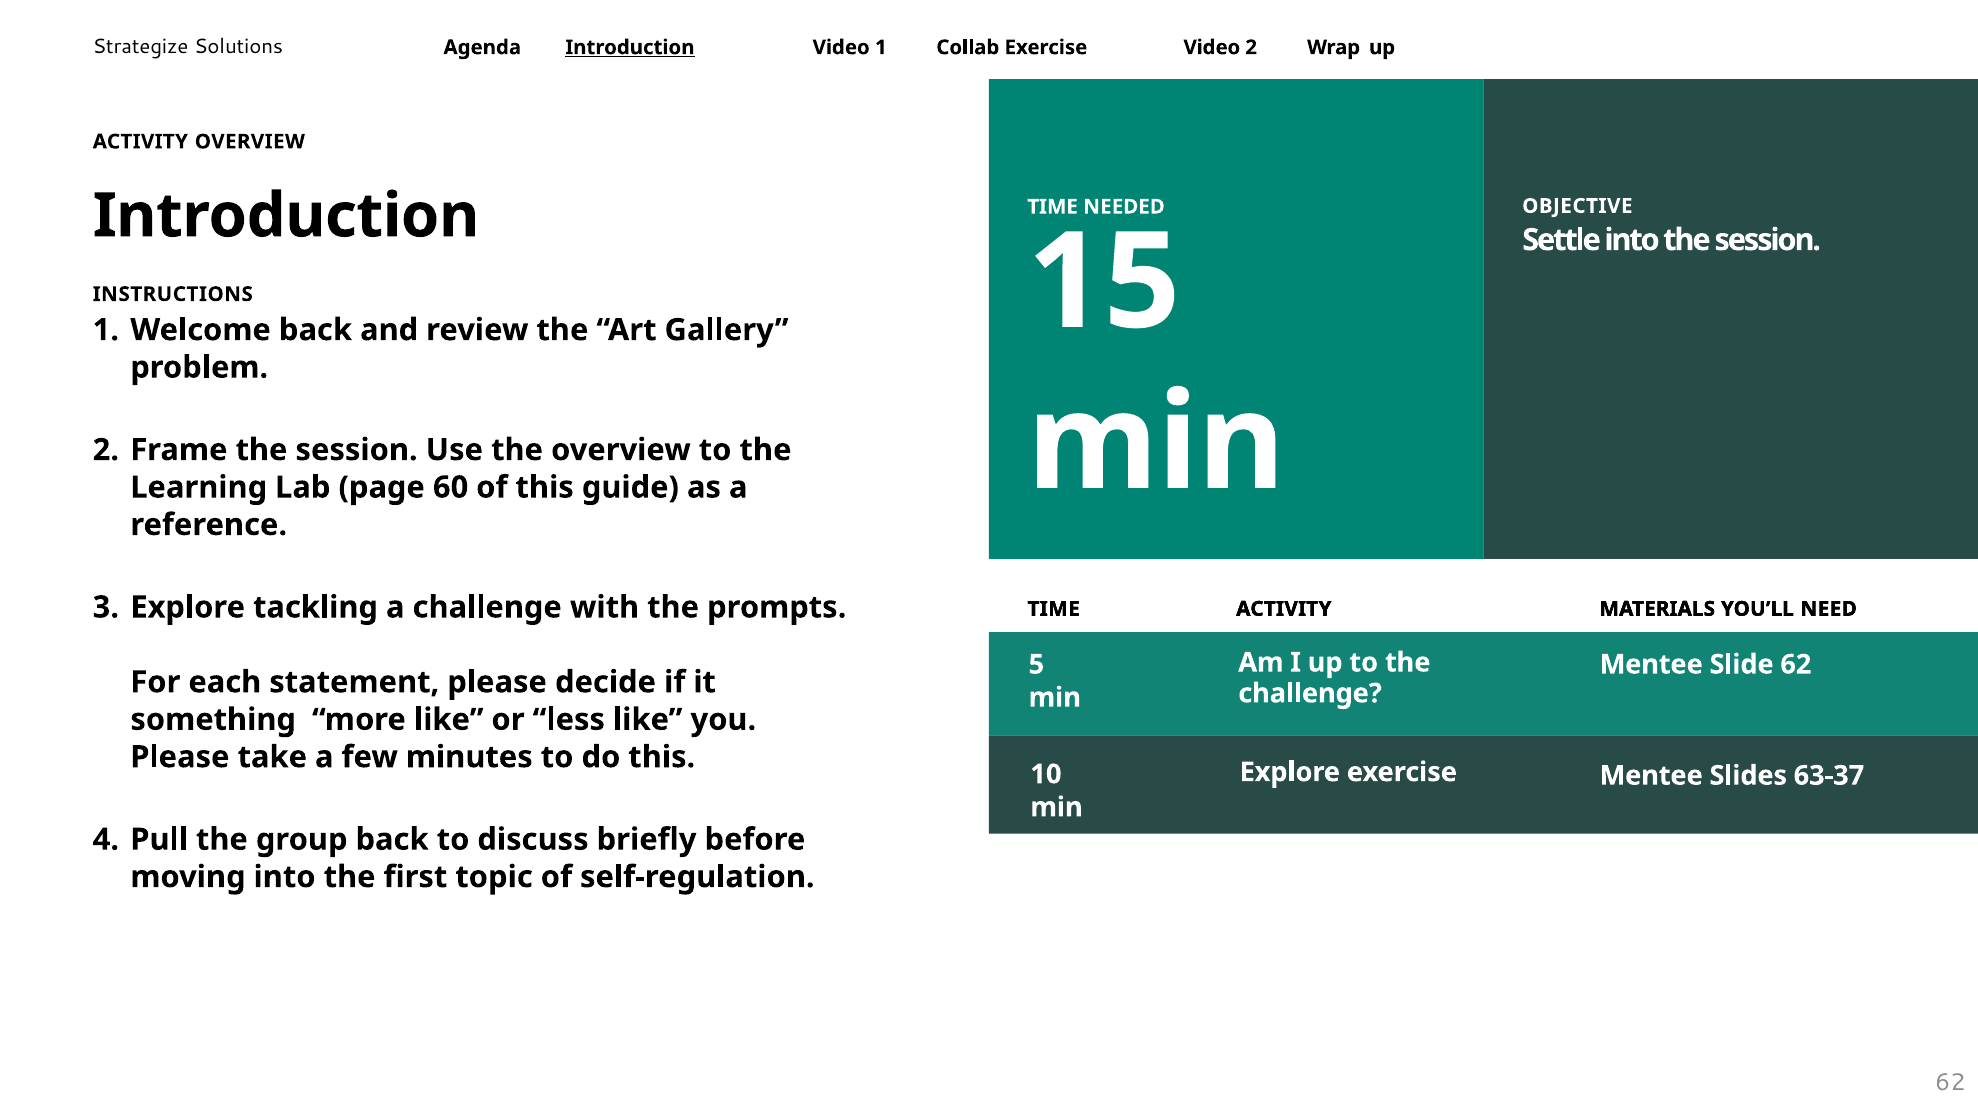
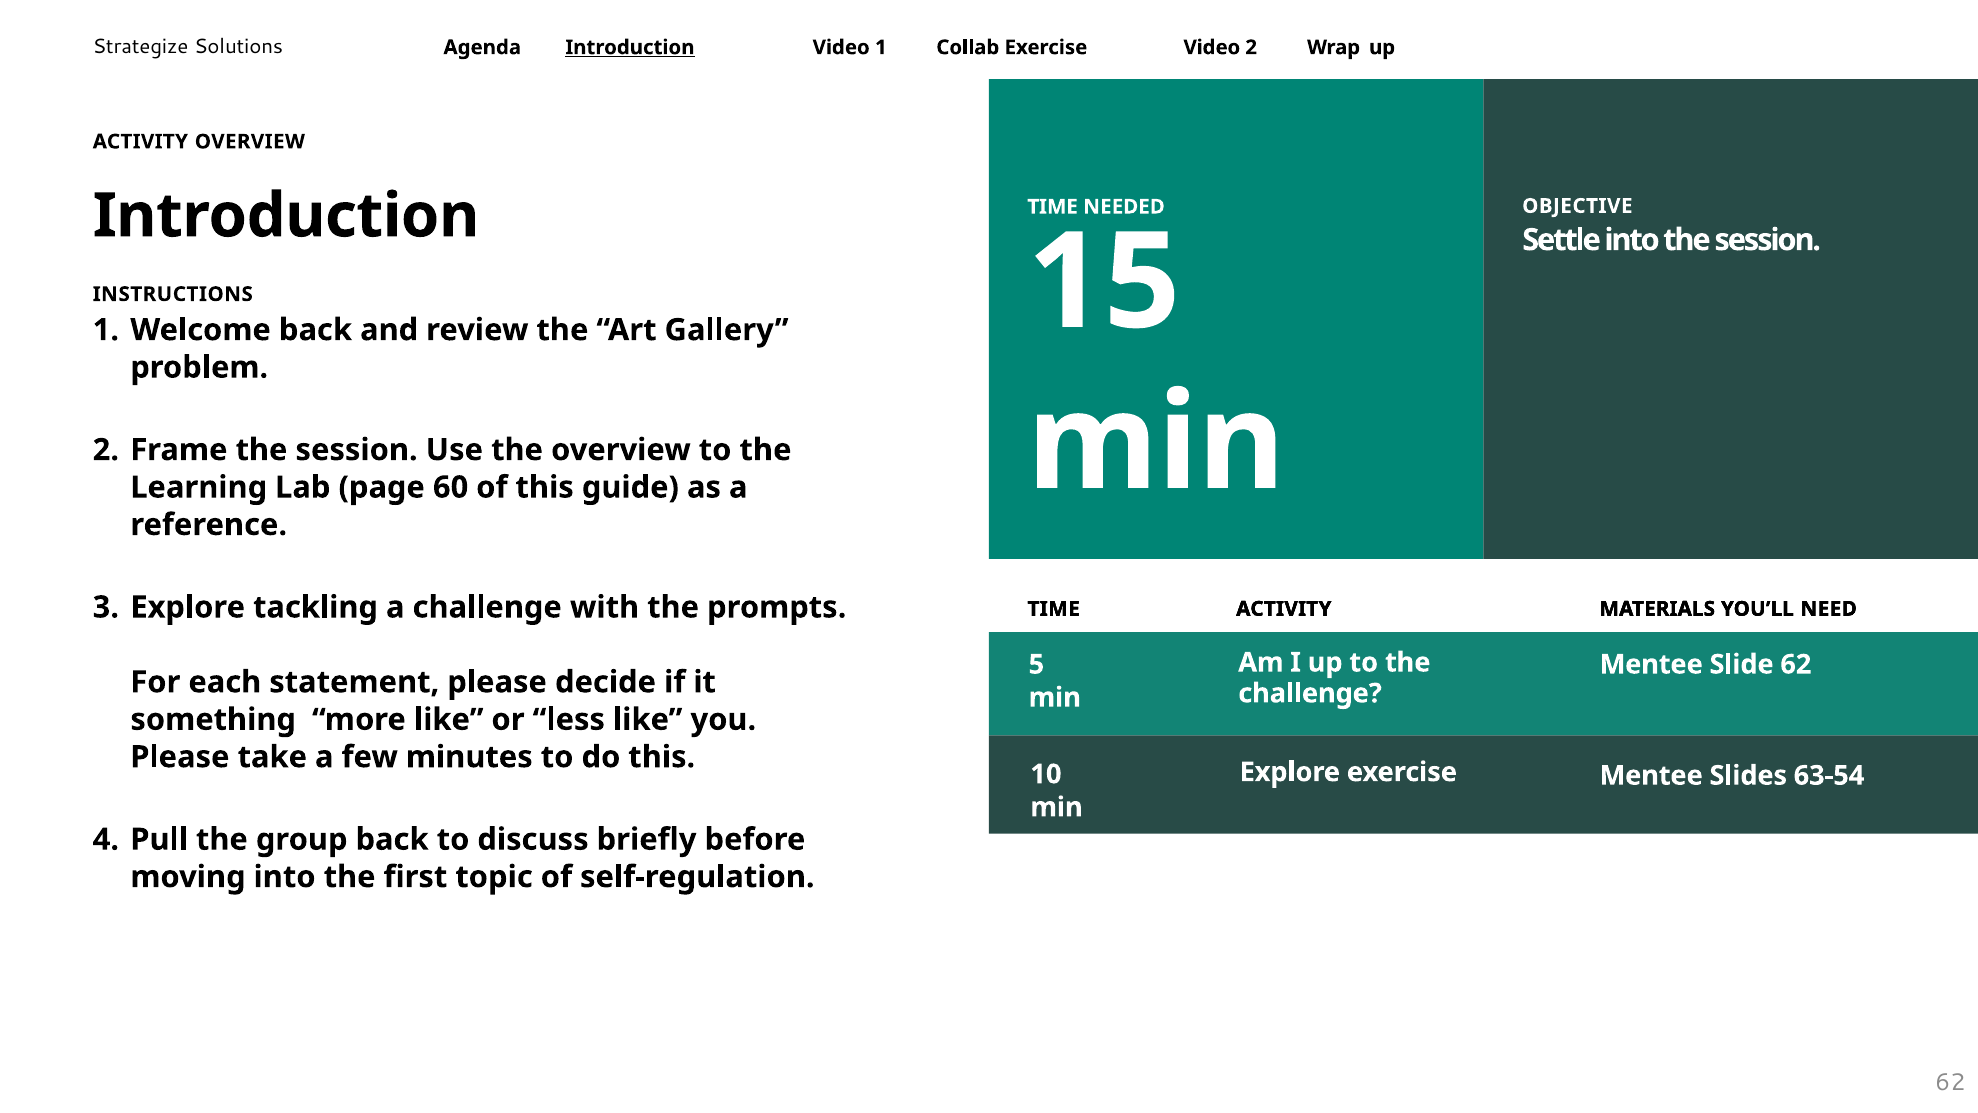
63-37: 63-37 -> 63-54 (1829, 775)
